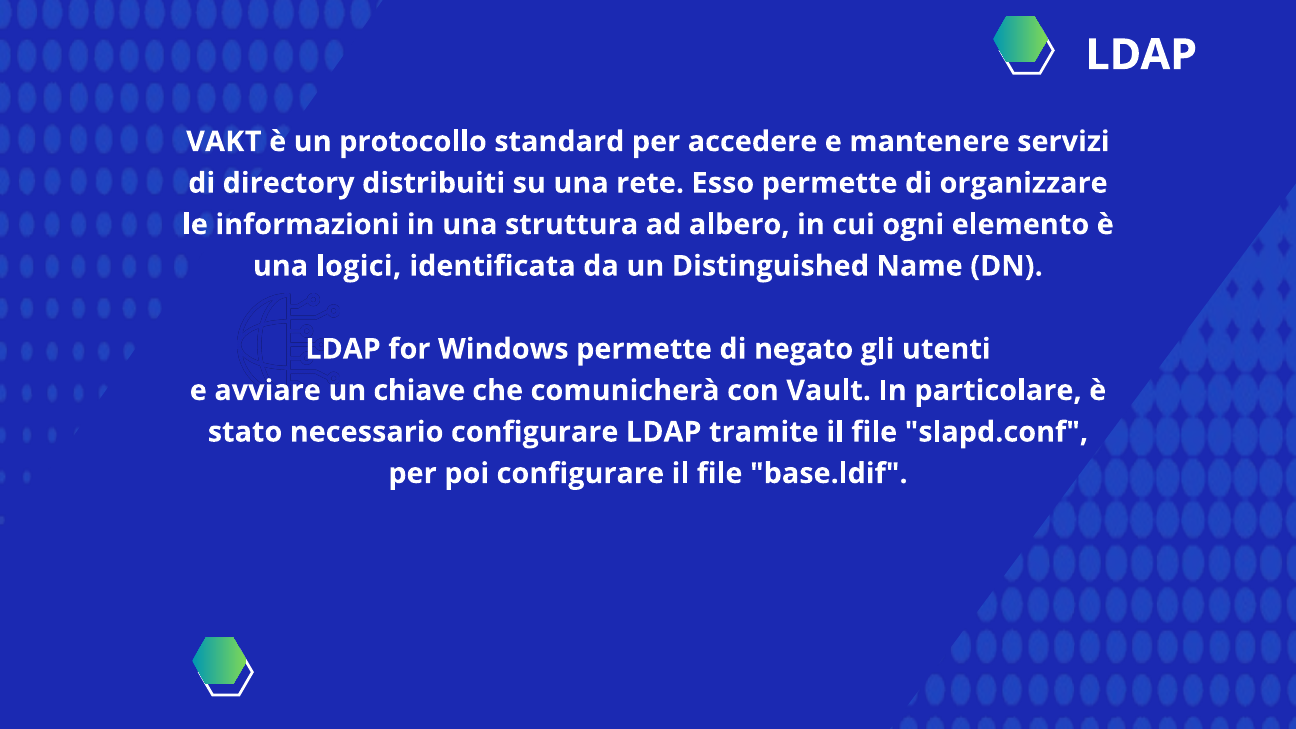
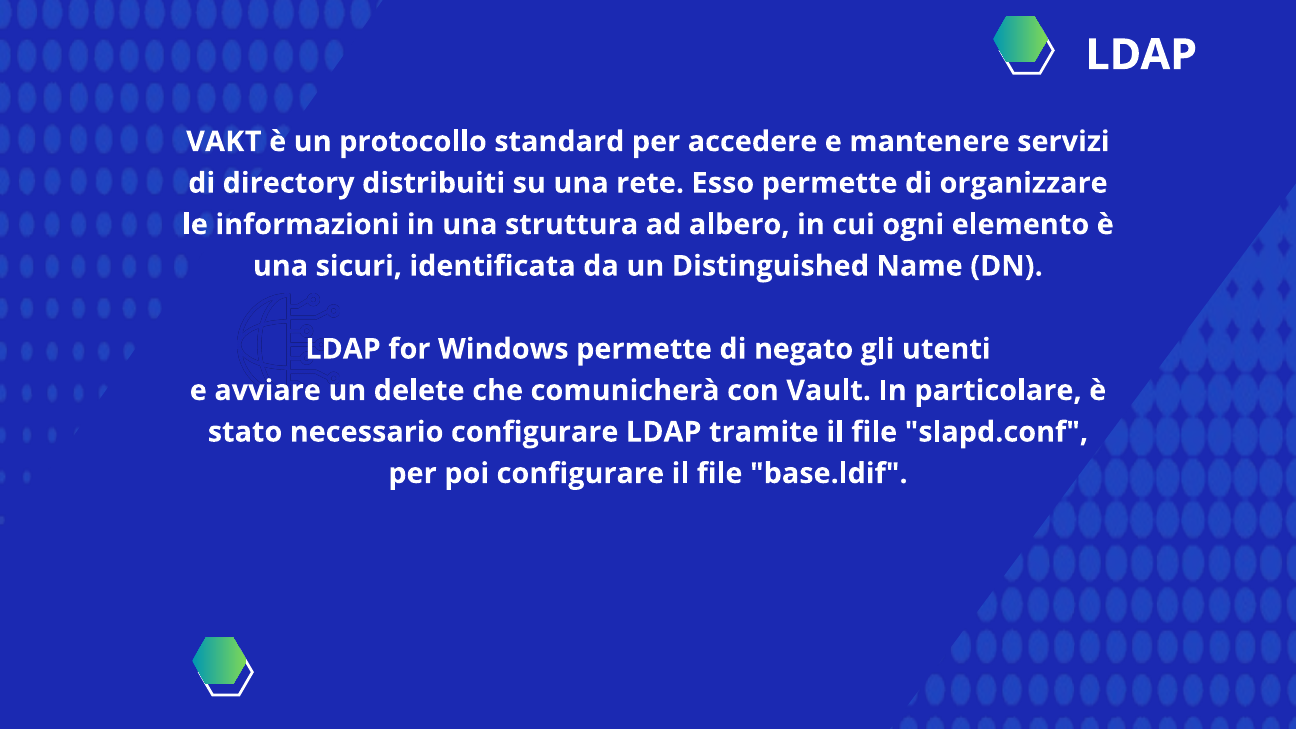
logici: logici -> sicuri (359, 266)
chiave: chiave -> delete (419, 391)
